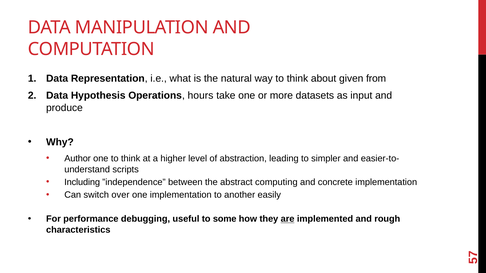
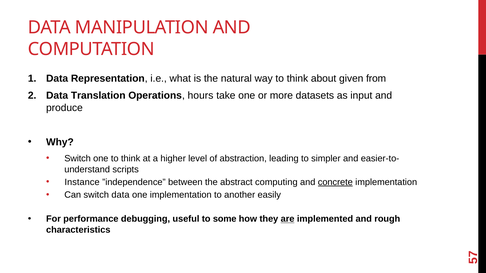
Hypothesis: Hypothesis -> Translation (98, 96)
Author: Author -> Switch (78, 159)
Including: Including -> Instance (82, 182)
concrete underline: none -> present (335, 182)
switch over: over -> data (120, 195)
